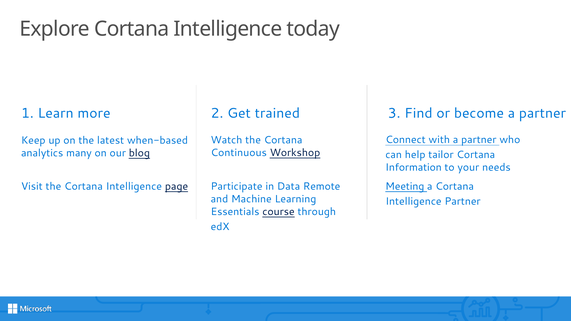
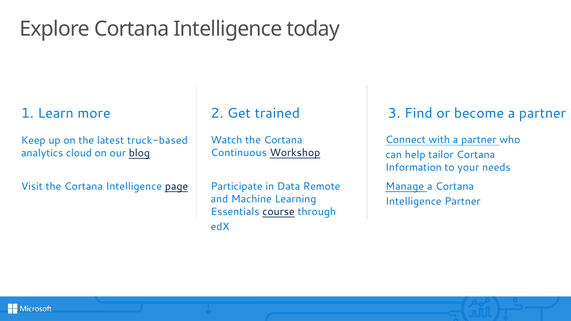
when-based: when-based -> truck-based (157, 140)
many: many -> cloud (79, 153)
Meeting: Meeting -> Manage (405, 187)
